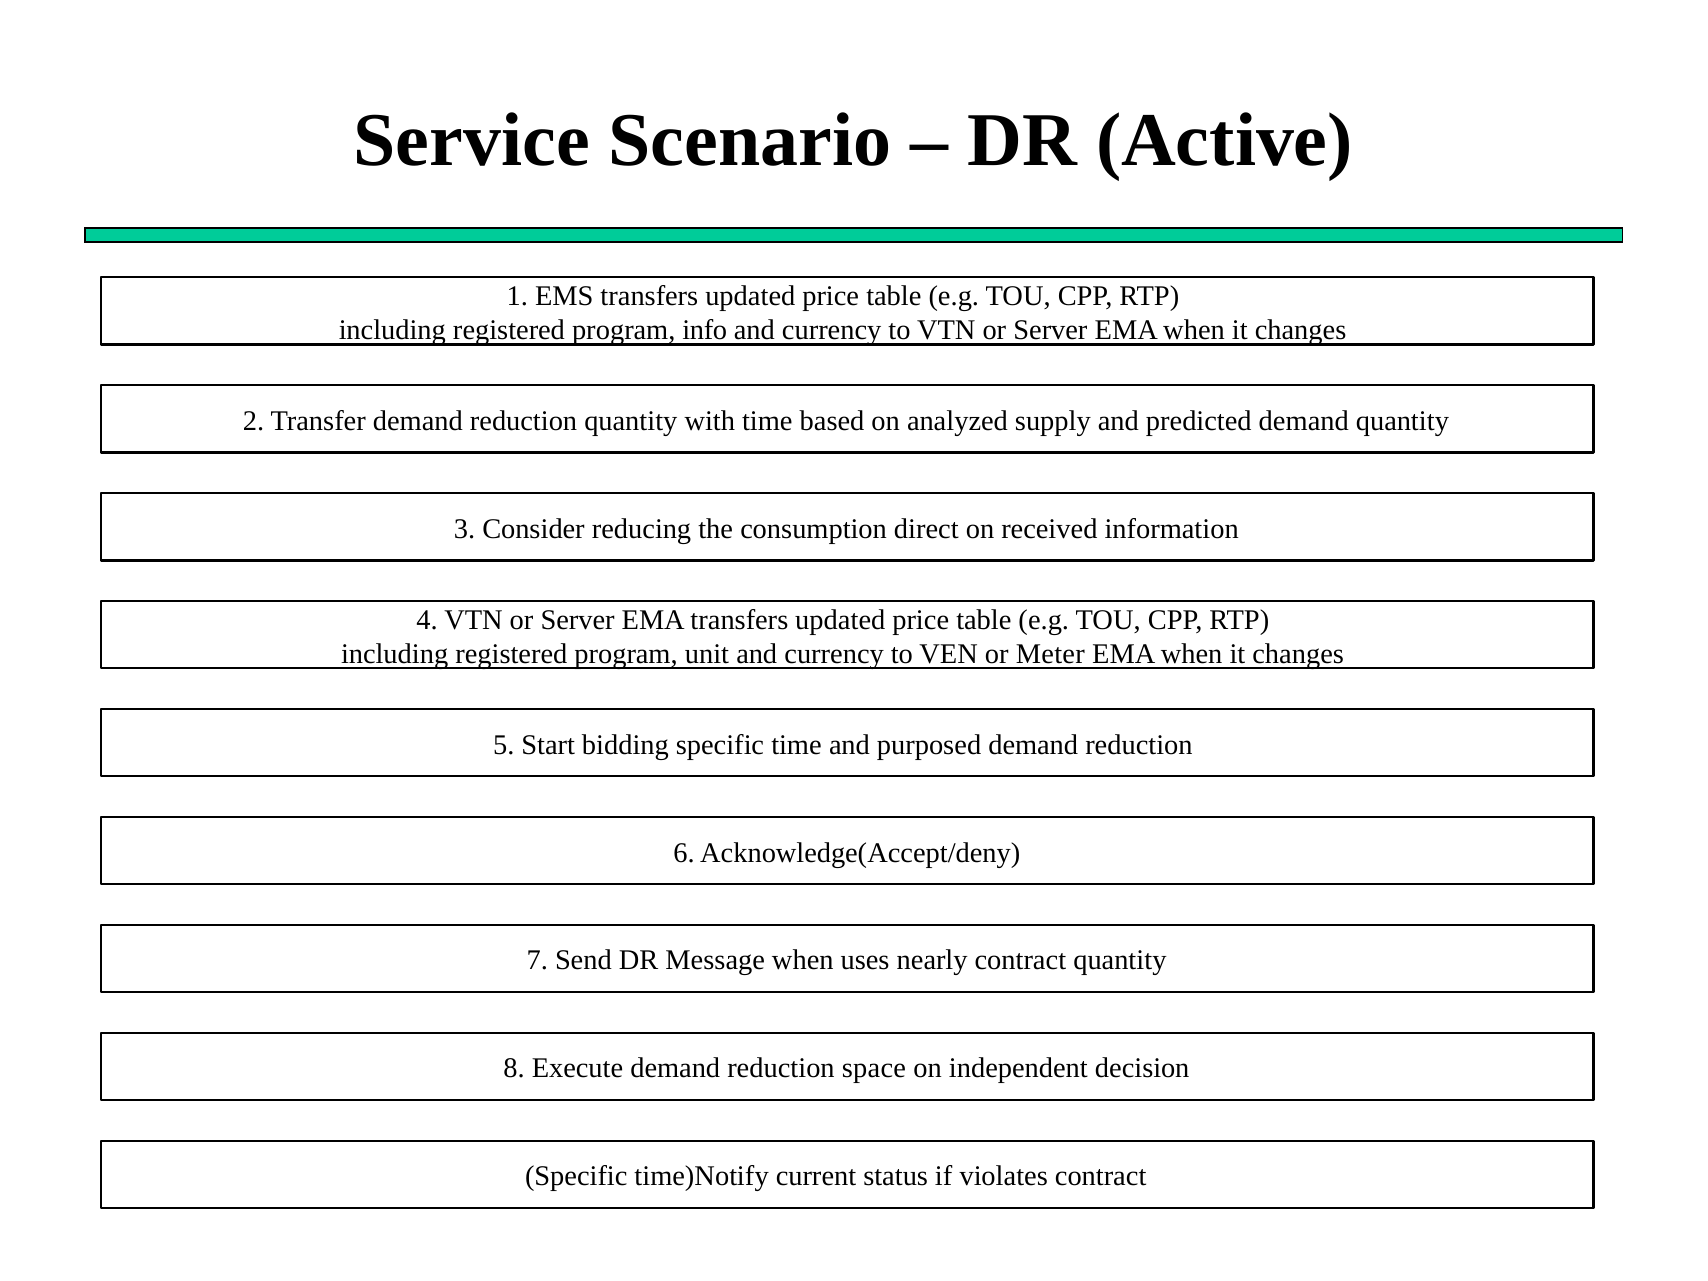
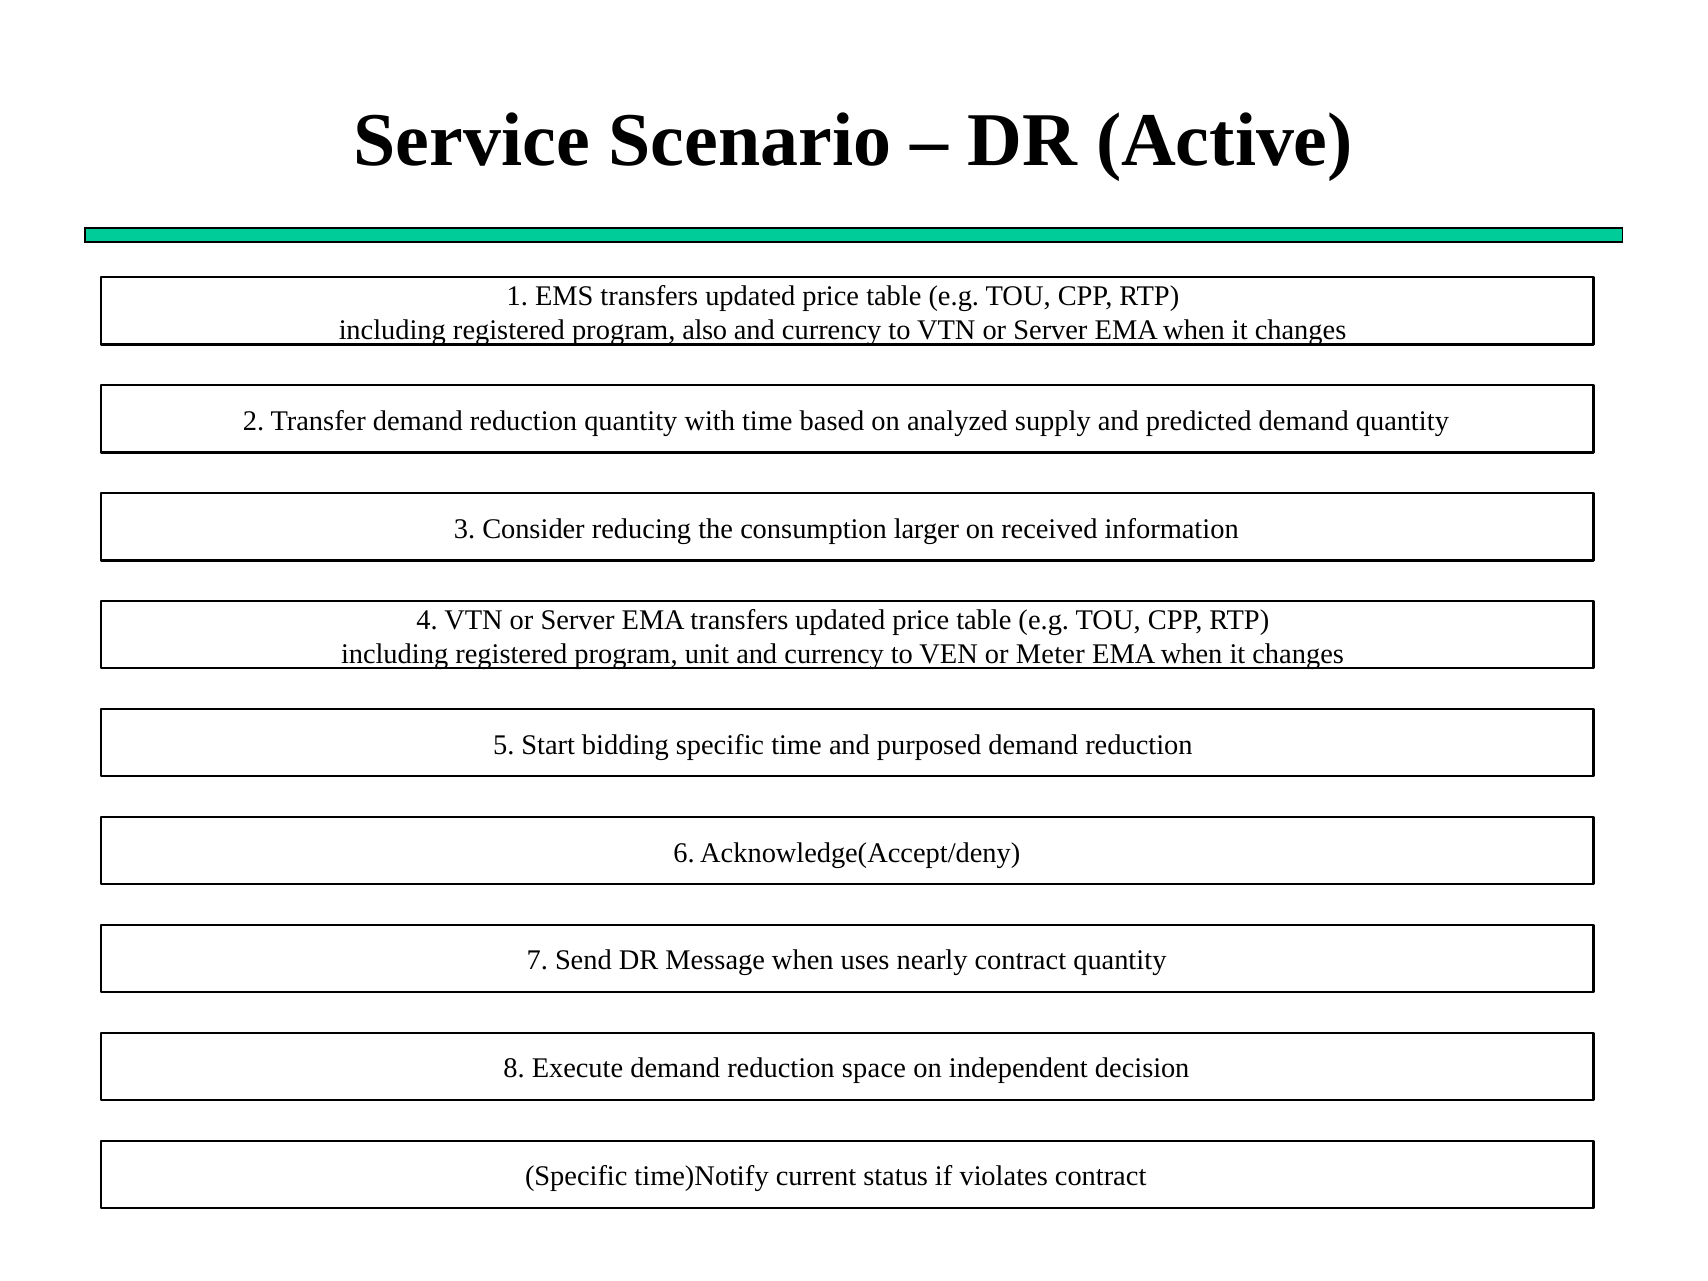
info: info -> also (705, 330)
direct: direct -> larger (926, 529)
